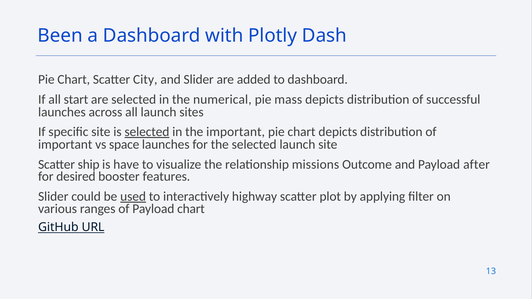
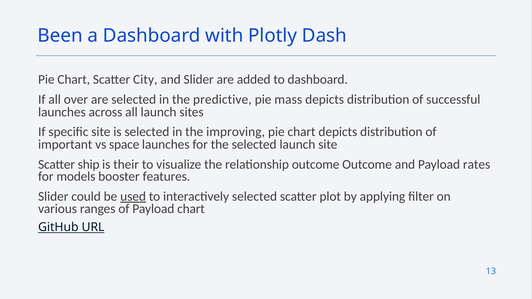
start: start -> over (76, 99)
numerical: numerical -> predictive (222, 99)
selected underline: present -> none (147, 132)
the important: important -> improving (236, 132)
have: have -> their (126, 164)
relationship missions: missions -> outcome (316, 164)
after: after -> rates (477, 164)
desired: desired -> models (76, 177)
interactively highway: highway -> selected (255, 197)
